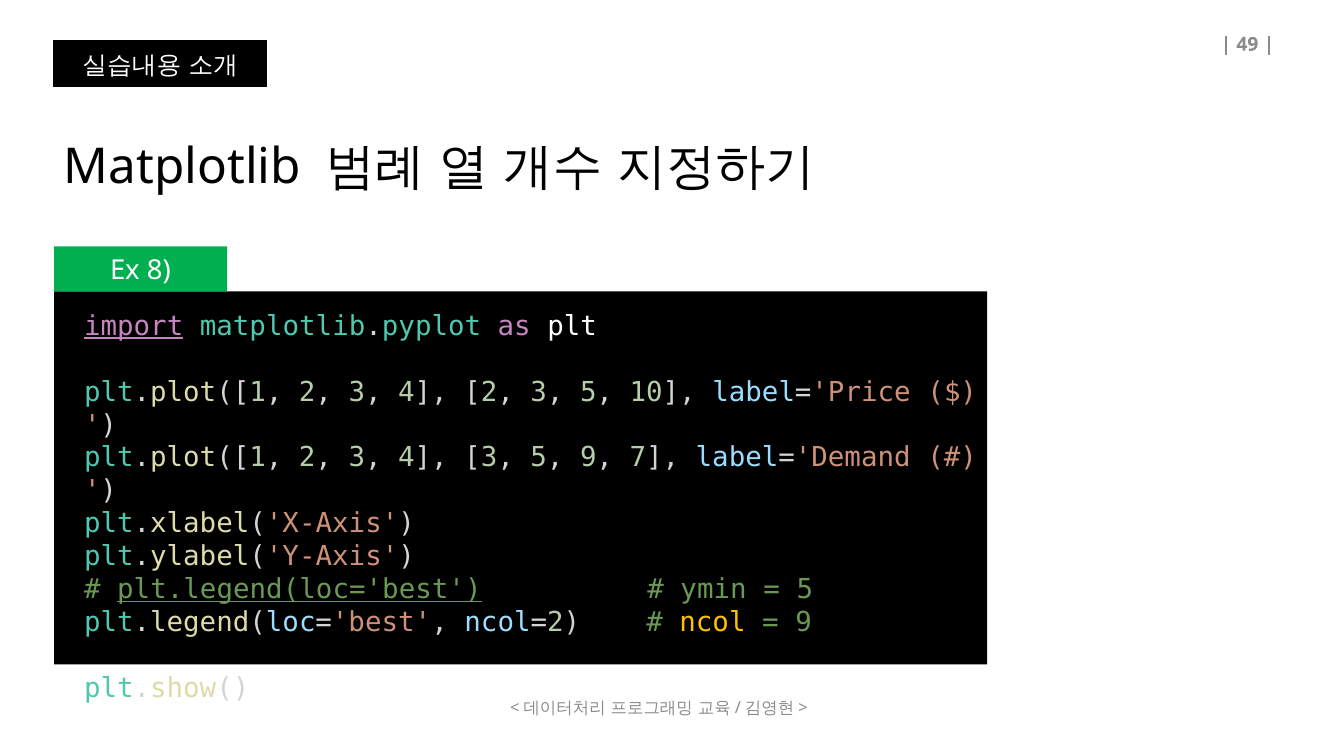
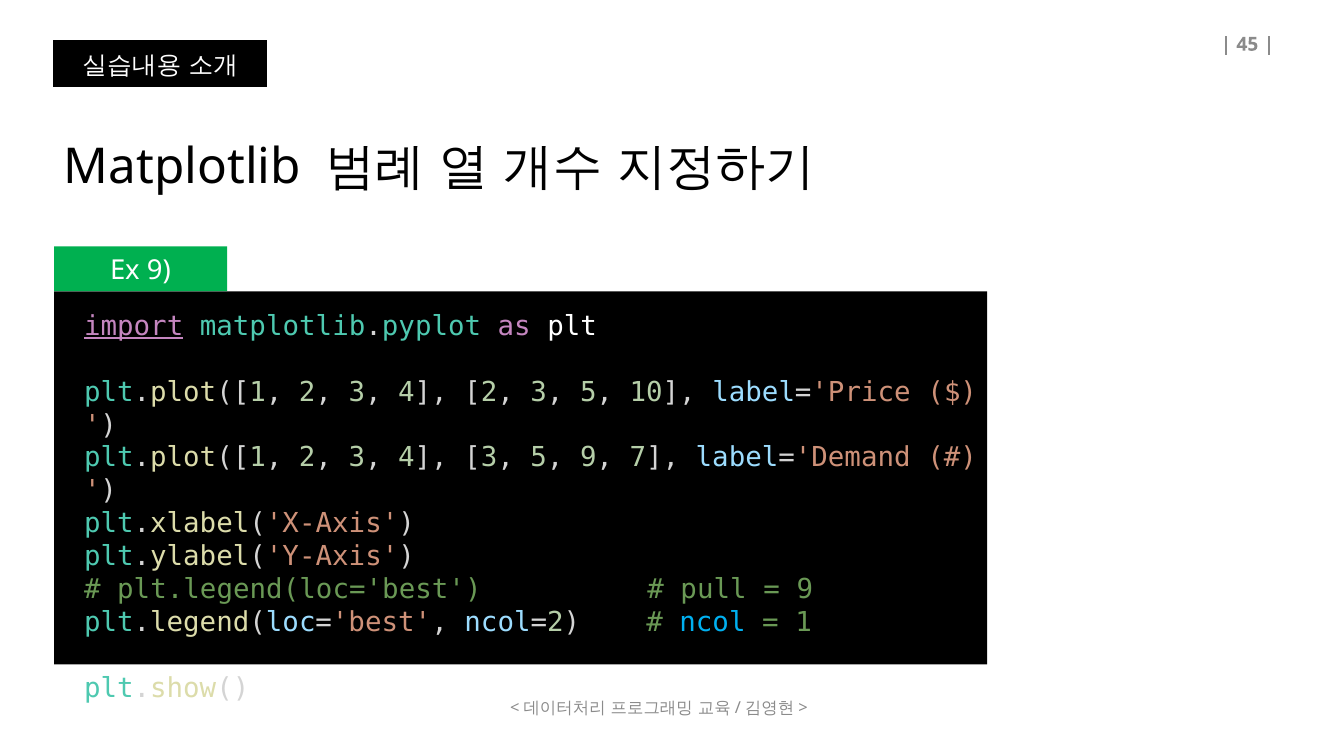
49: 49 -> 45 (1247, 44)
Ex 8: 8 -> 9 (159, 271)
plt.legend(loc='best underline: present -> none (299, 590)
ymin: ymin -> pull (714, 590)
5: 5 -> 9 (805, 590)
ncol colour: yellow -> light blue (712, 623)
9: 9 -> 1 (804, 623)
